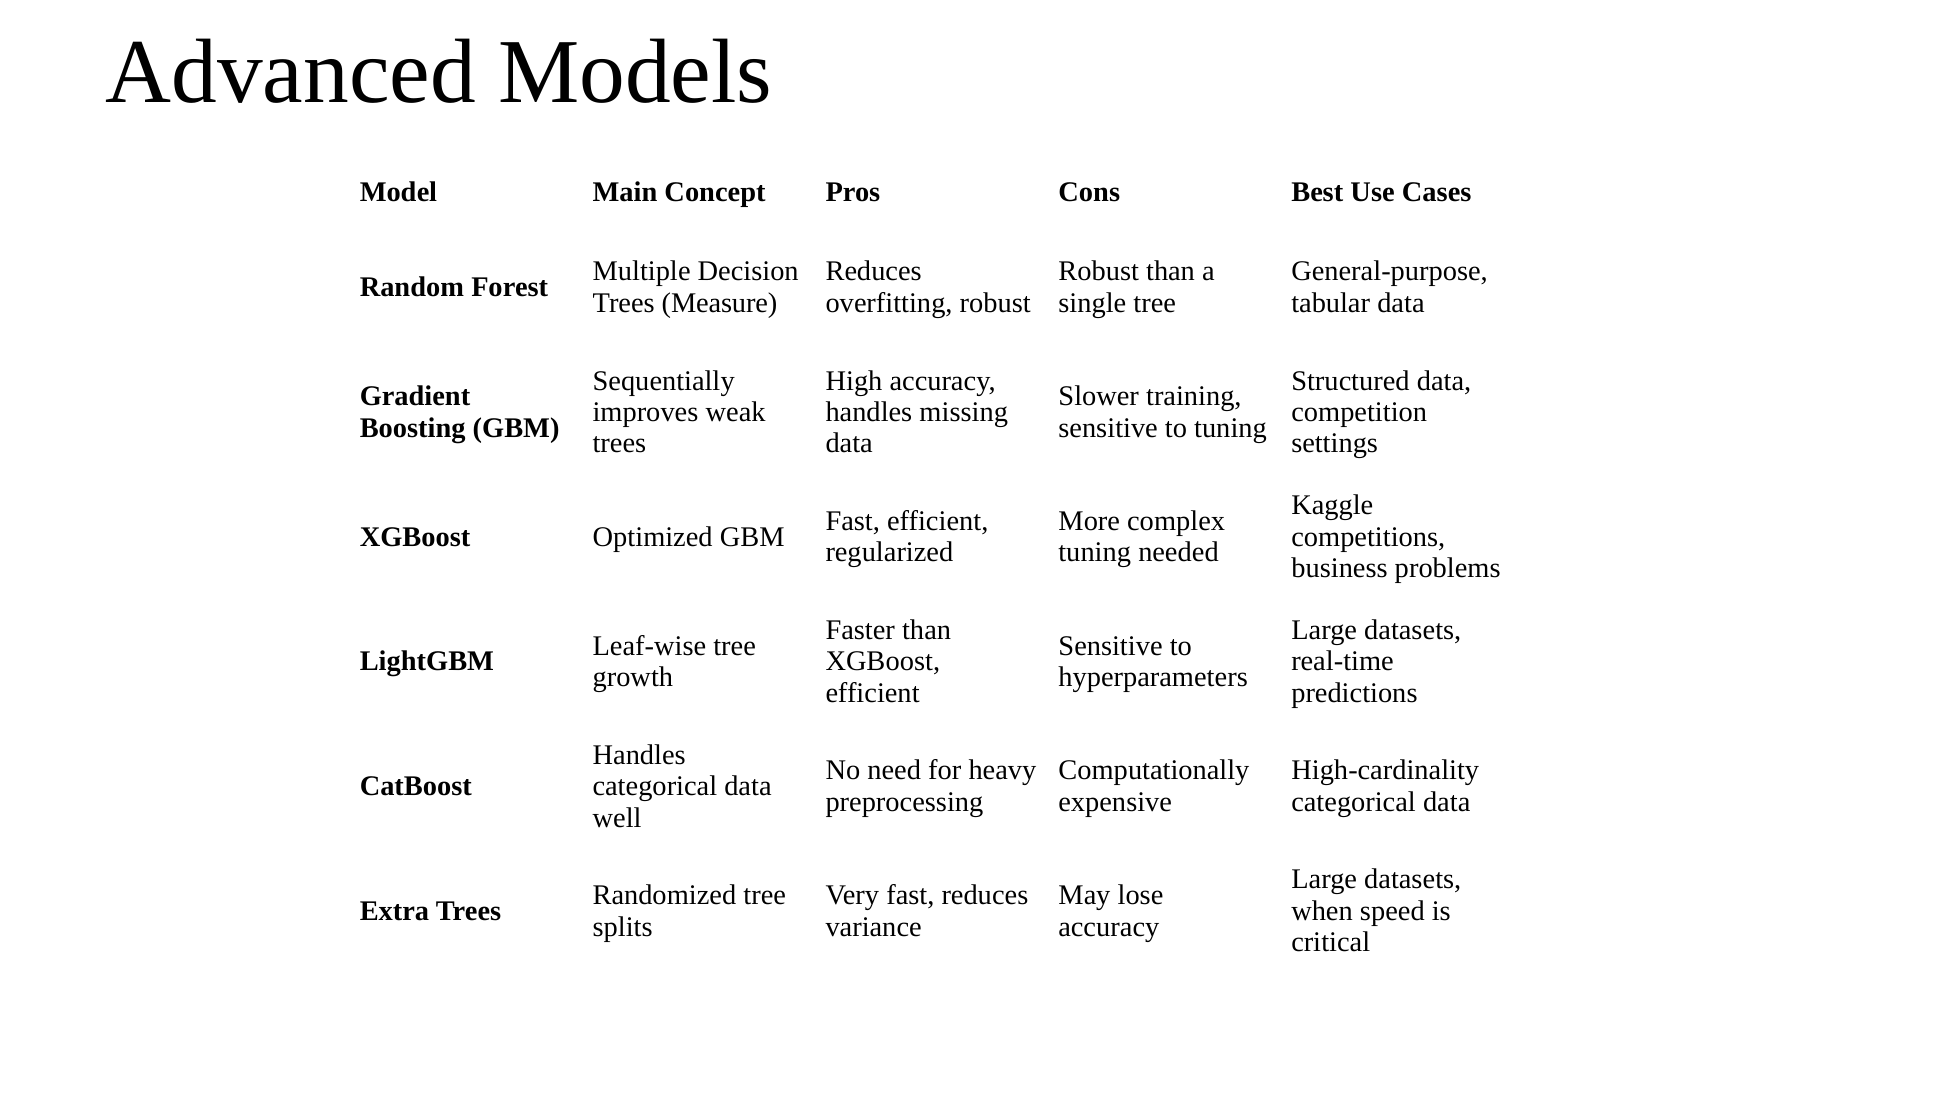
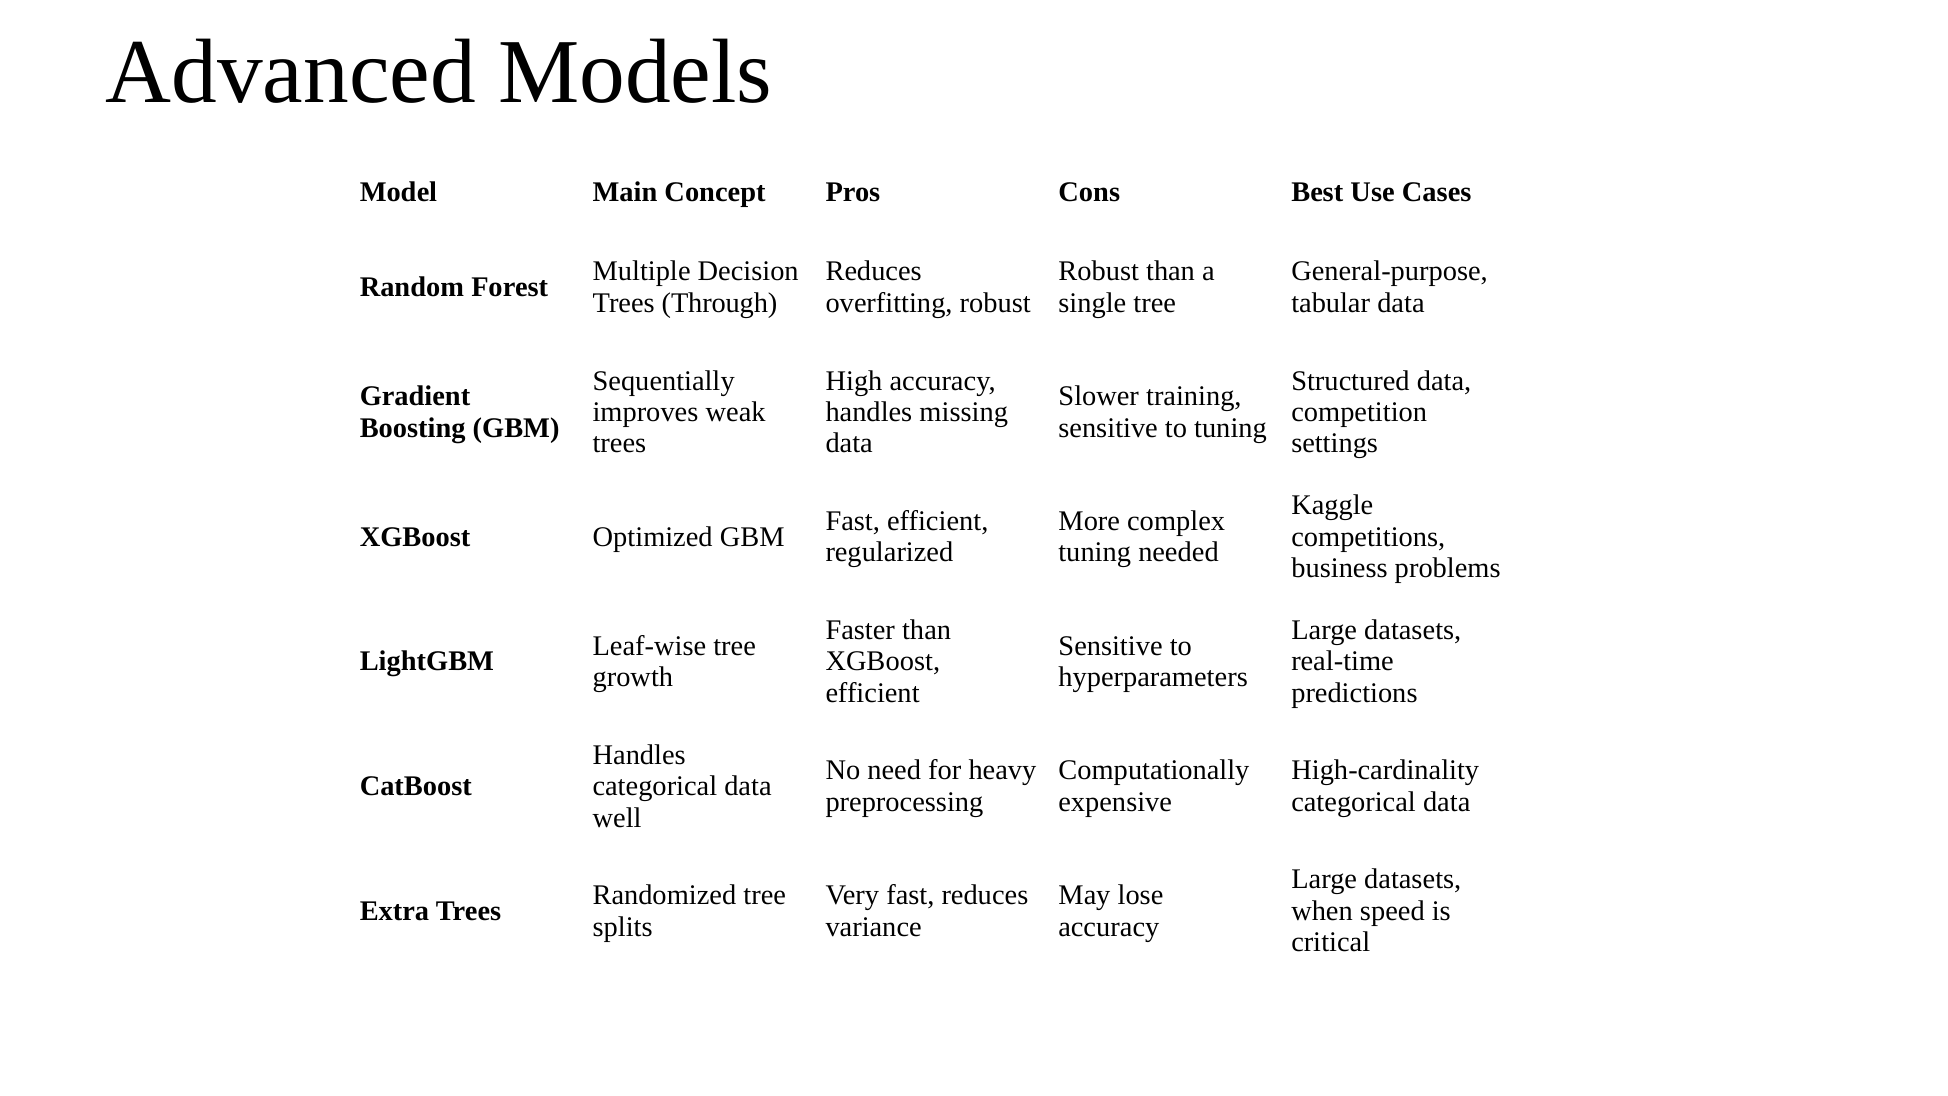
Measure: Measure -> Through (720, 303)
